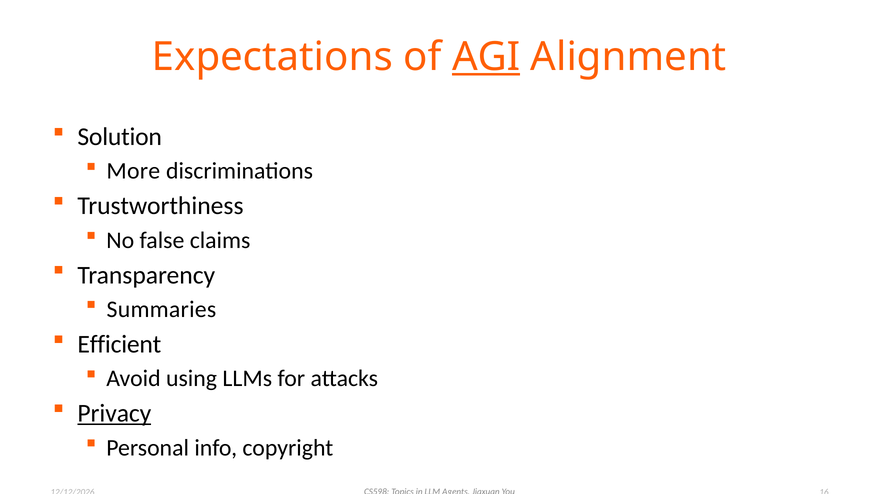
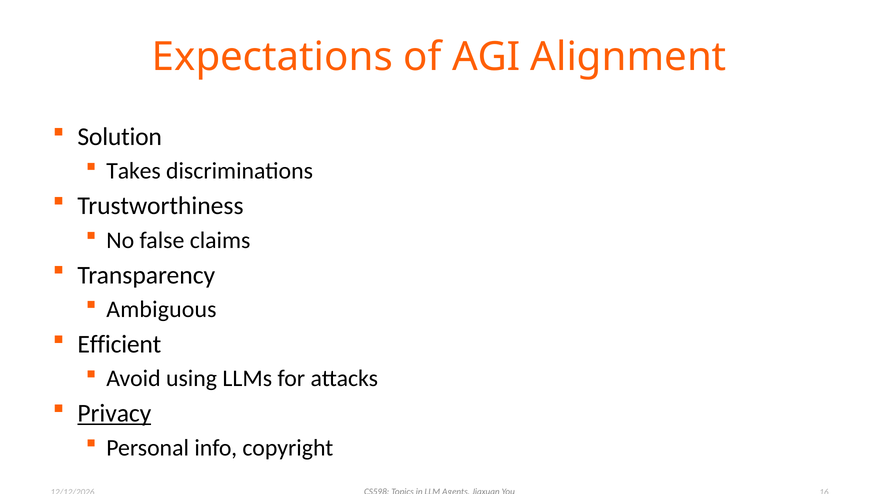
AGI underline: present -> none (486, 57)
More: More -> Takes (134, 171)
Summaries: Summaries -> Ambiguous (161, 310)
